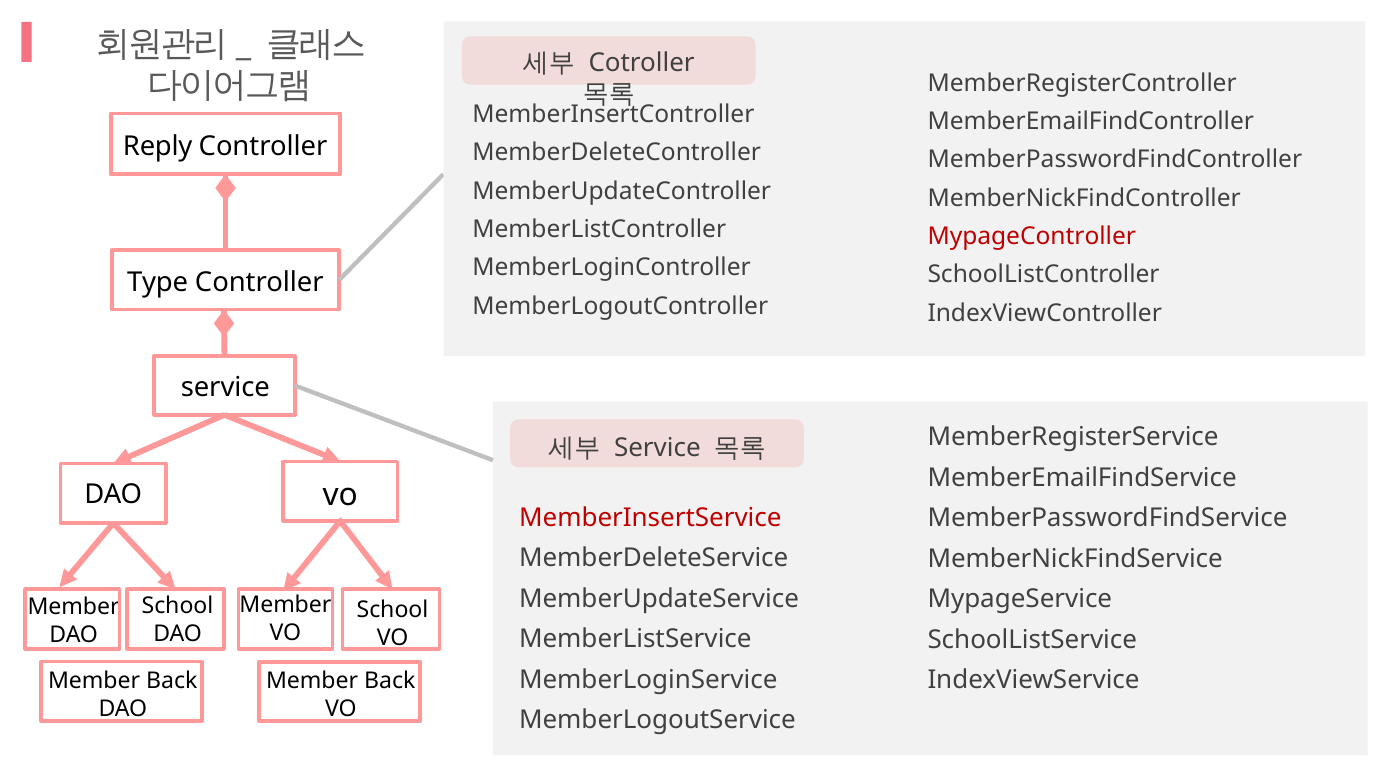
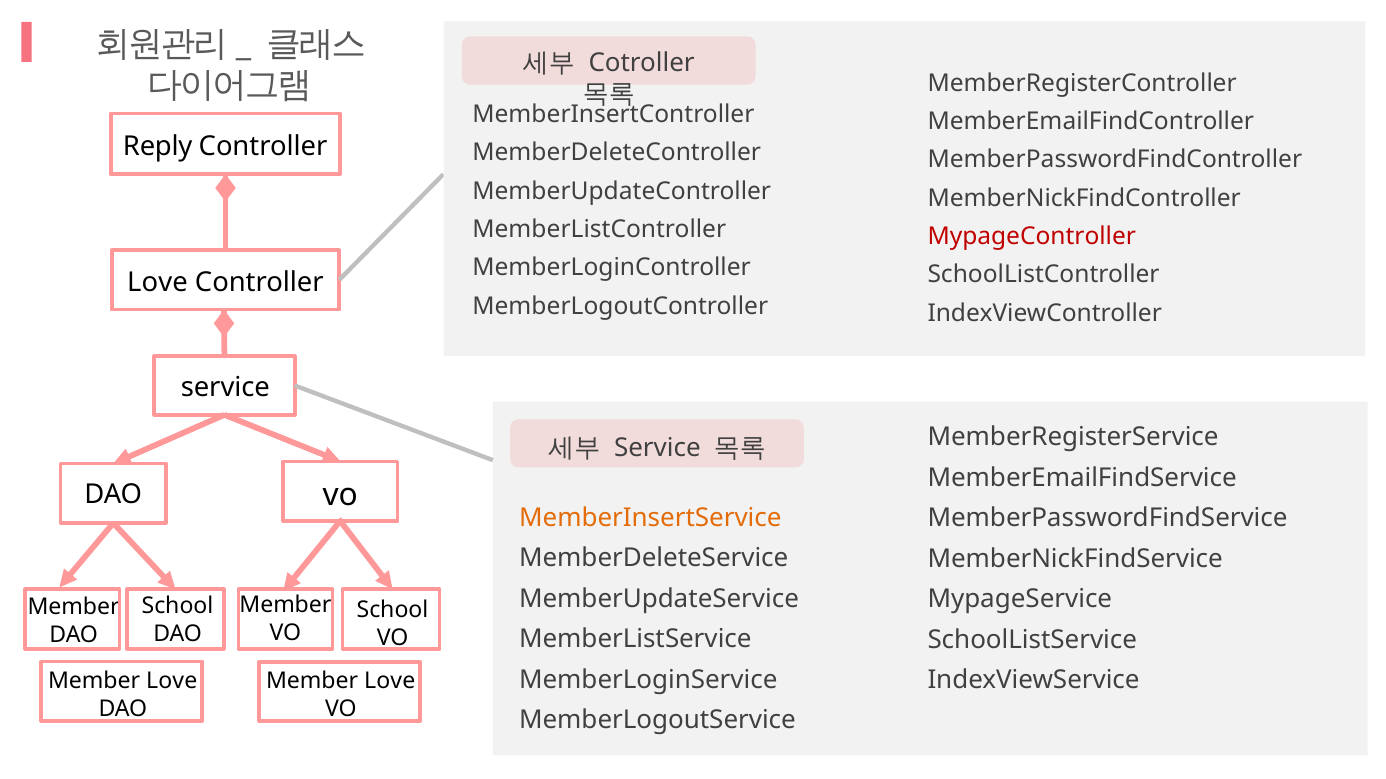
Type: Type -> Love (157, 283)
MemberInsertService colour: red -> orange (650, 518)
Back: Back -> Love (172, 682)
Back: Back -> Love (390, 682)
